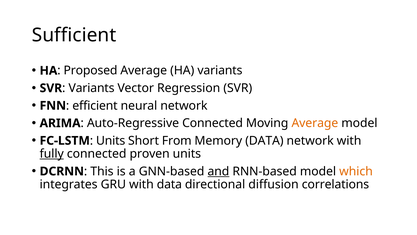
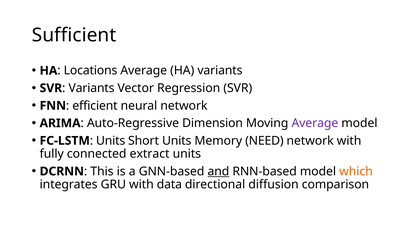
Proposed: Proposed -> Locations (91, 71)
Auto-Regressive Connected: Connected -> Dimension (213, 123)
Average colour: orange -> purple (315, 123)
Short From: From -> Units (177, 140)
Memory DATA: DATA -> NEED (264, 140)
fully underline: present -> none (52, 154)
proven: proven -> extract (150, 154)
correlations: correlations -> comparison (335, 184)
